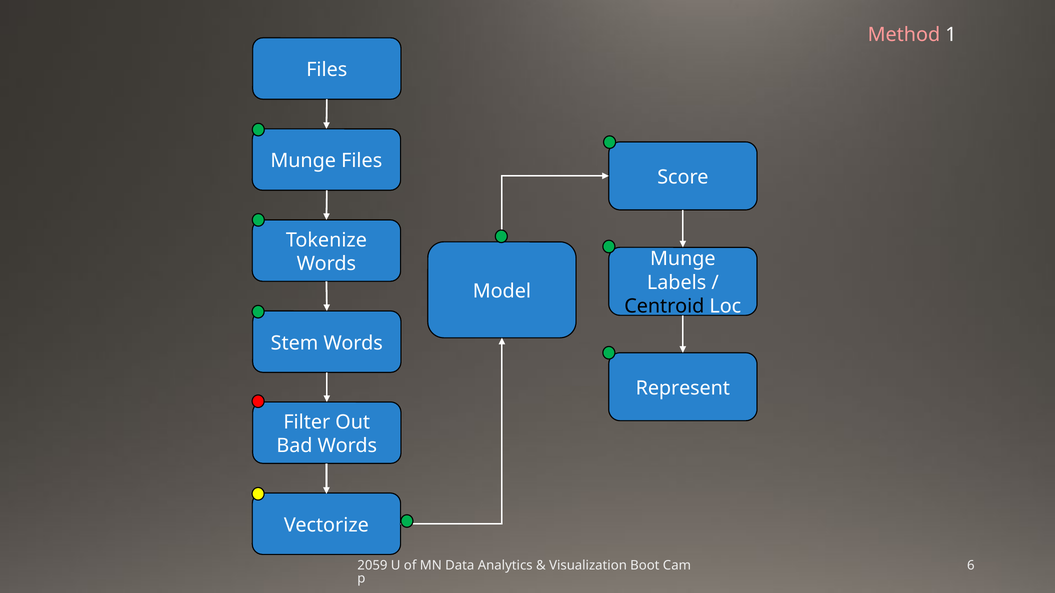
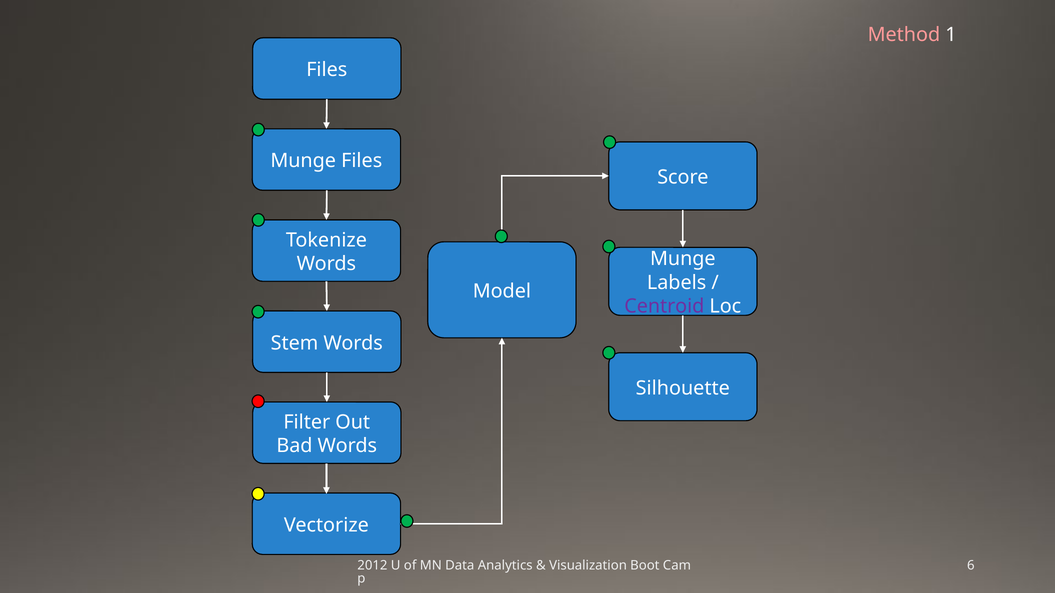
Centroid colour: black -> purple (664, 307)
Represent: Represent -> Silhouette (683, 388)
2059: 2059 -> 2012 (372, 566)
